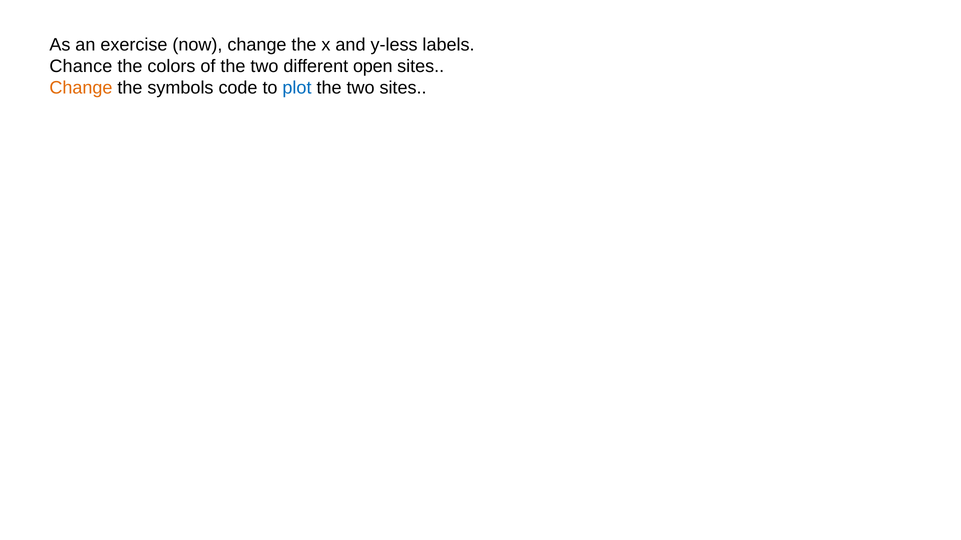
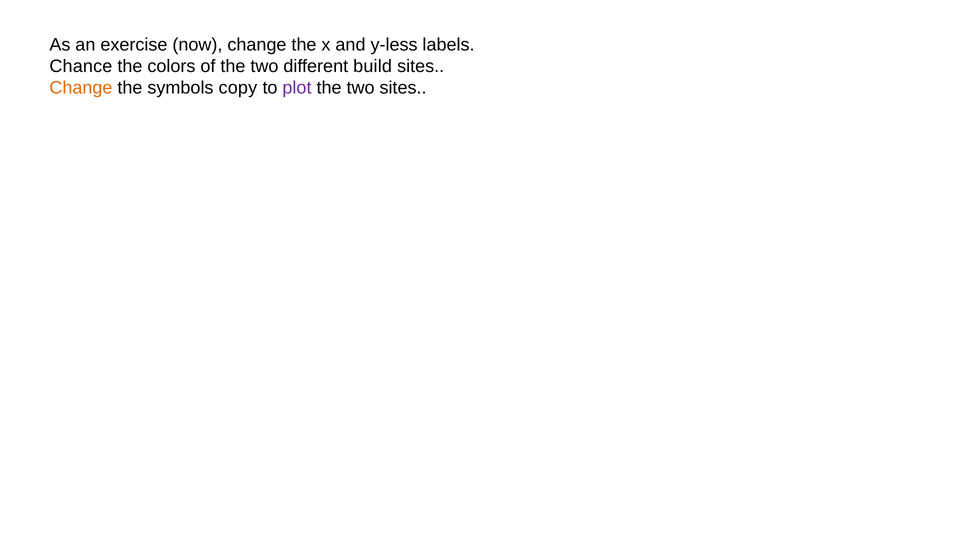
open: open -> build (373, 66)
code: code -> copy (238, 88)
plot colour: blue -> purple (297, 88)
